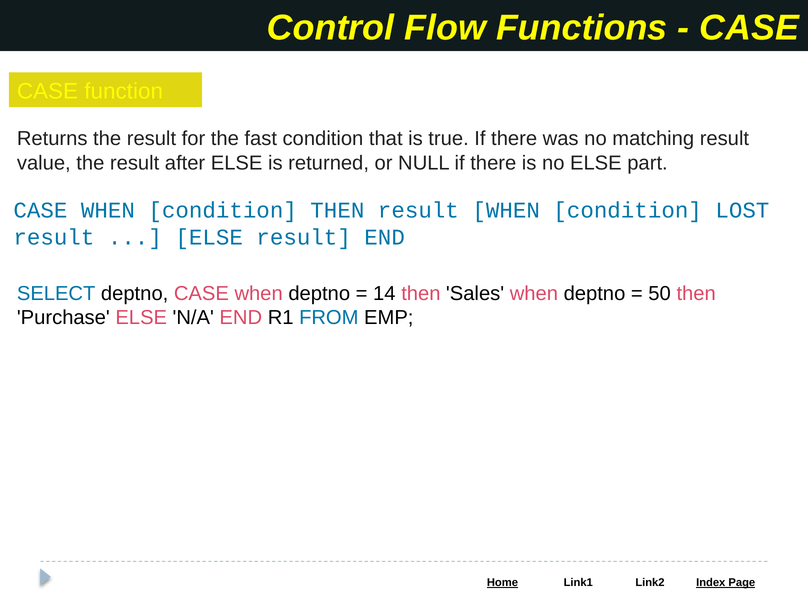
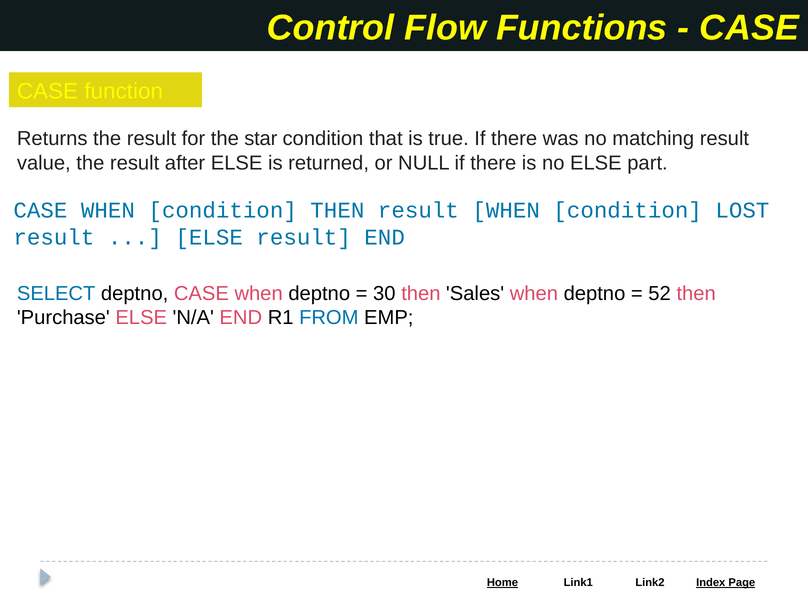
fast: fast -> star (261, 139)
14: 14 -> 30 (384, 294)
50: 50 -> 52 (660, 294)
